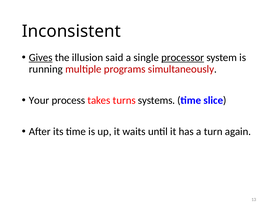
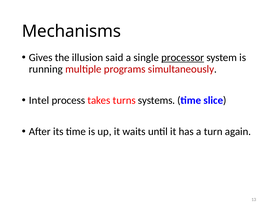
Inconsistent: Inconsistent -> Mechanisms (71, 31)
Gives underline: present -> none (41, 57)
Your: Your -> Intel (39, 100)
